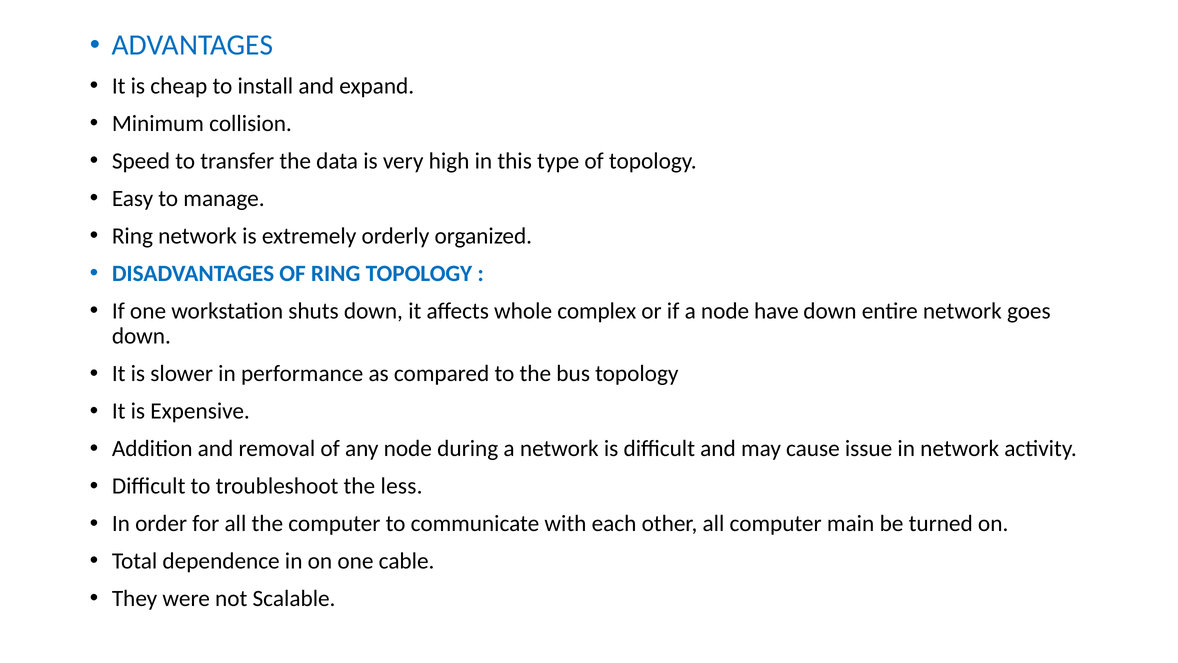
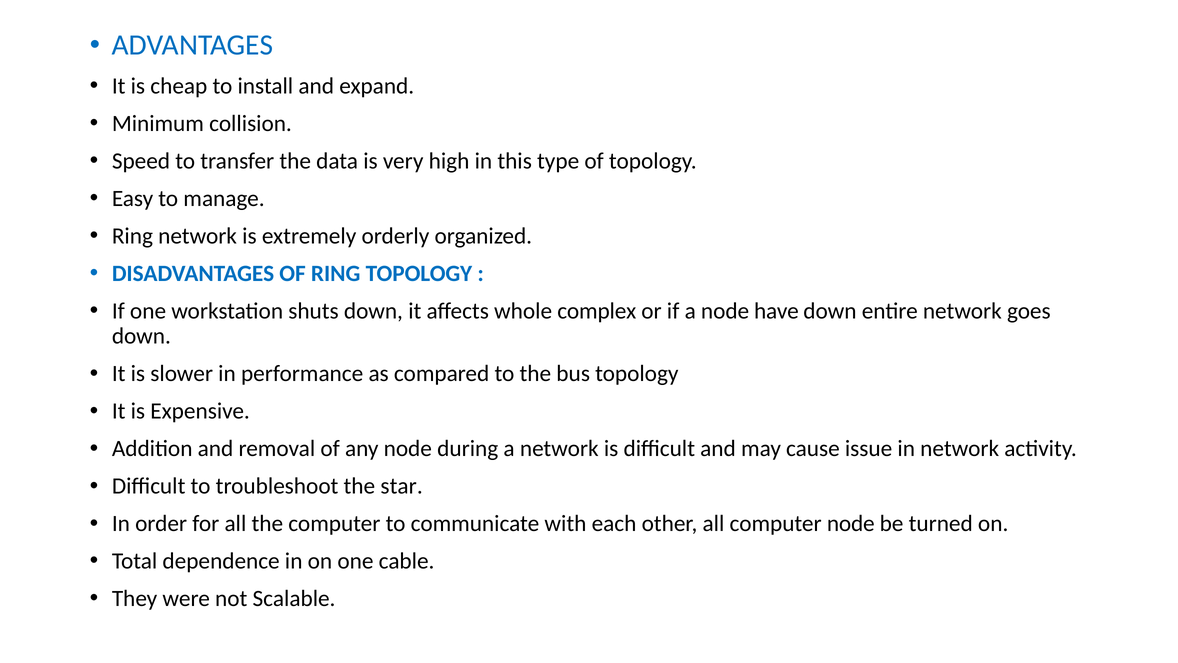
less: less -> star (402, 486)
computer main: main -> node (851, 523)
